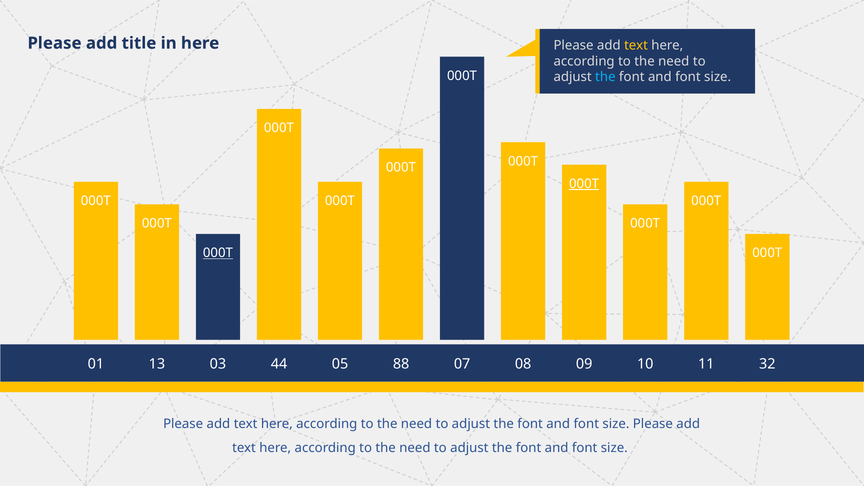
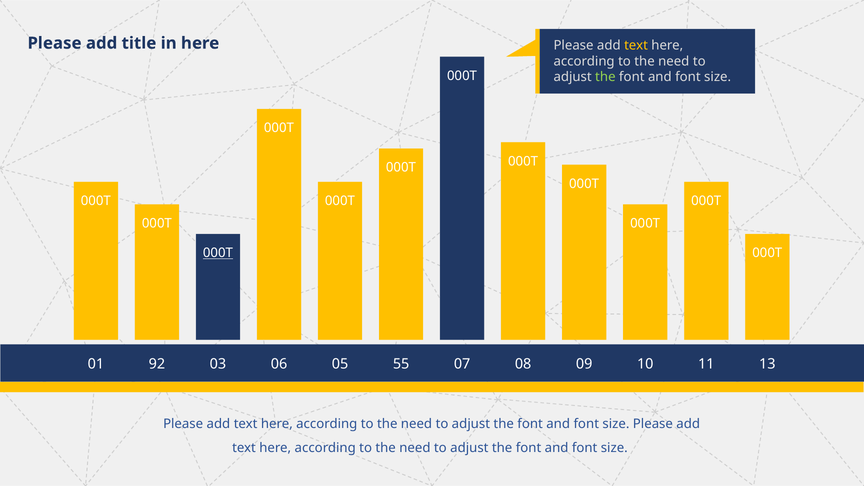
the colour: light blue -> light green (605, 77)
000T underline: present -> none (584, 184)
13: 13 -> 92 (157, 364)
44: 44 -> 06 (279, 364)
88: 88 -> 55 (401, 364)
32: 32 -> 13 (767, 364)
